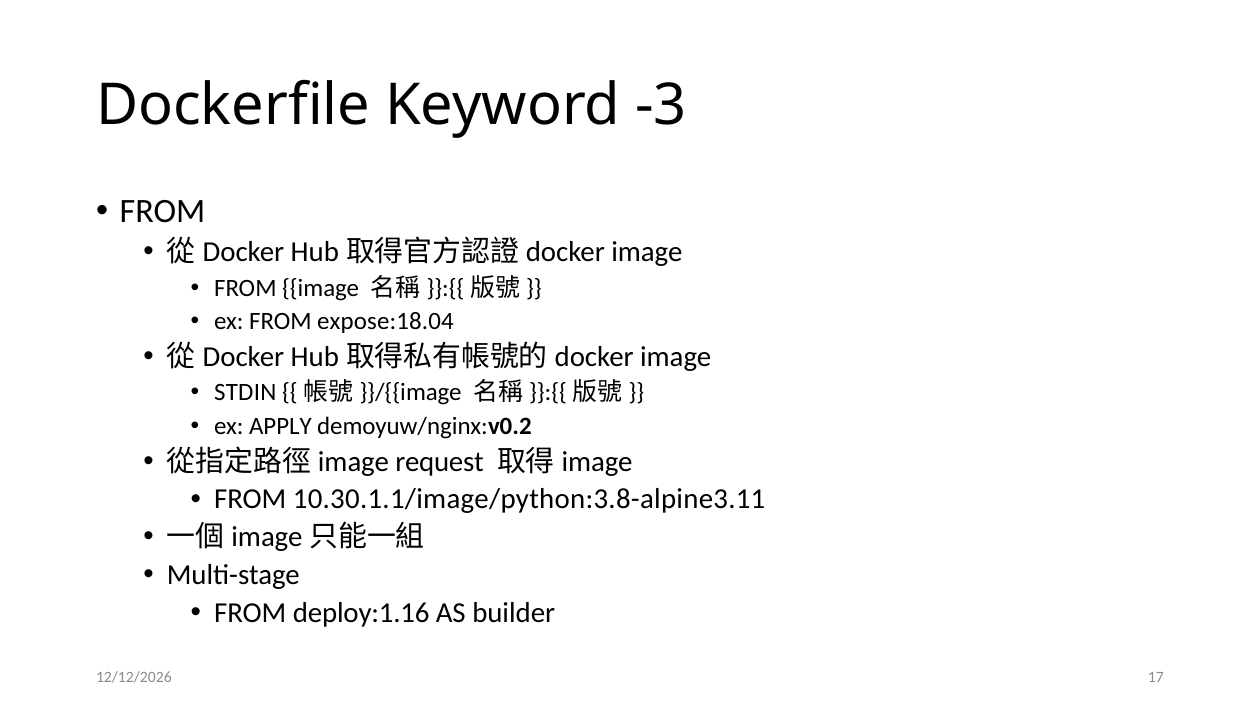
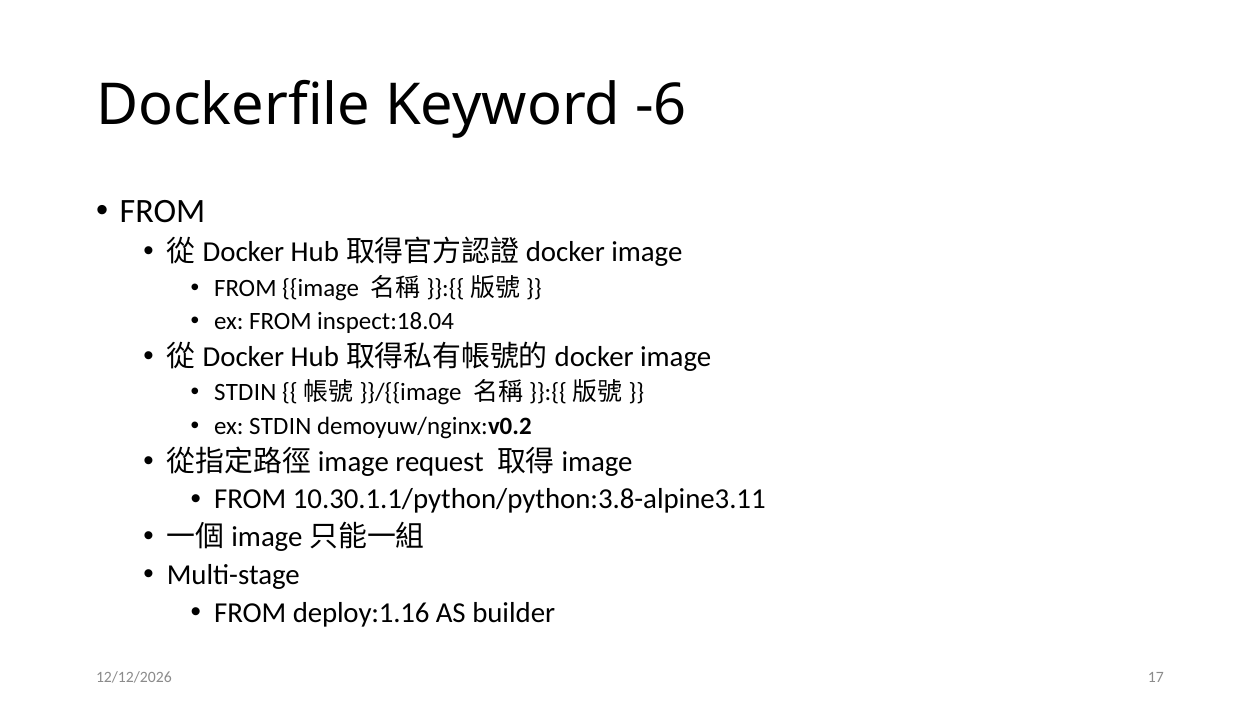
-3: -3 -> -6 (661, 106)
expose:18.04: expose:18.04 -> inspect:18.04 (385, 321)
ex APPLY: APPLY -> STDIN (280, 426)
10.30.1.1/image/python:3.8-alpine3.11: 10.30.1.1/image/python:3.8-alpine3.11 -> 10.30.1.1/python/python:3.8-alpine3.11 (529, 499)
